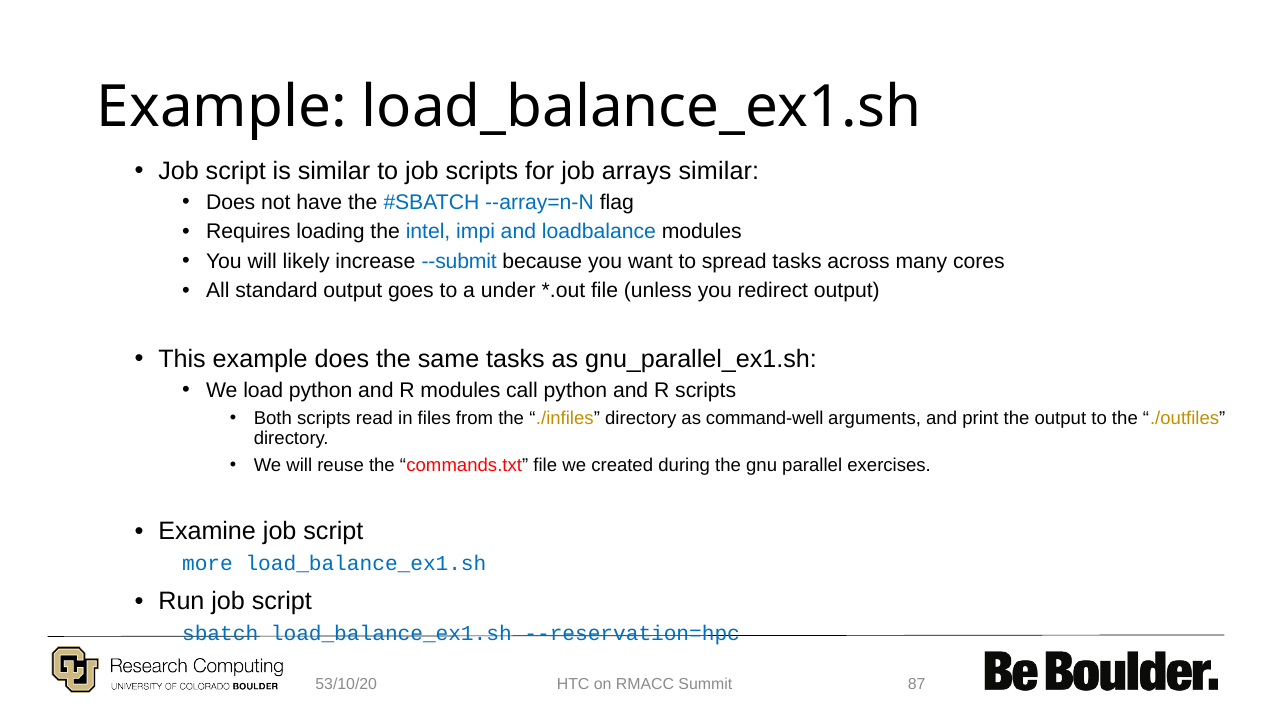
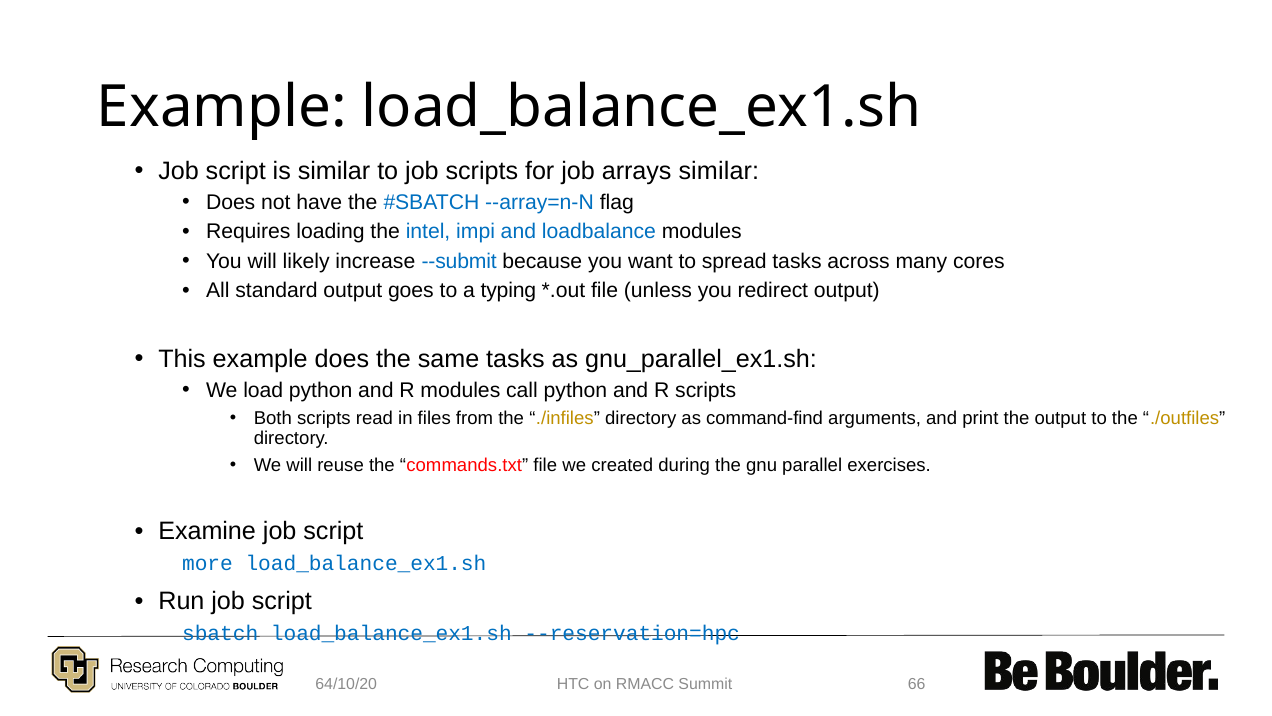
under: under -> typing (508, 291)
command-well: command-well -> command-find (765, 418)
53/10/20: 53/10/20 -> 64/10/20 (346, 683)
87: 87 -> 66 (917, 683)
